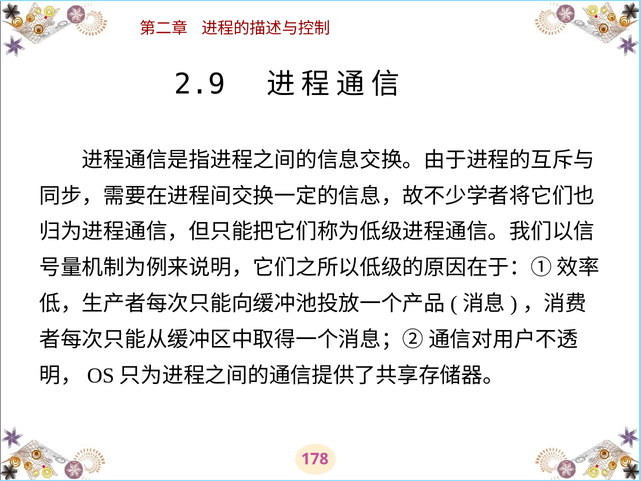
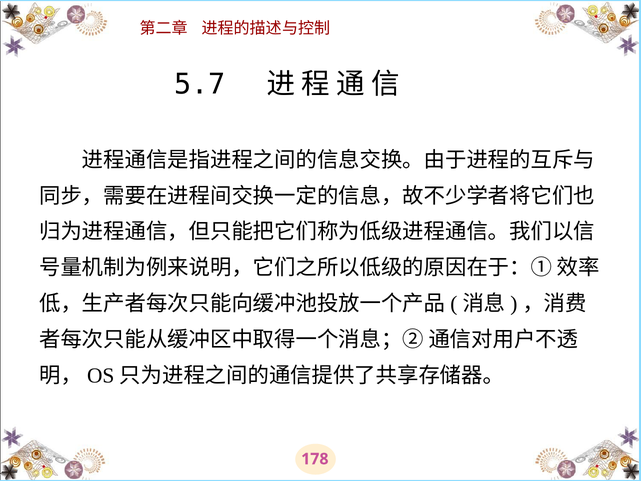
2.9: 2.9 -> 5.7 (200, 84)
